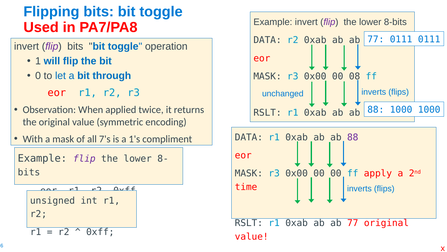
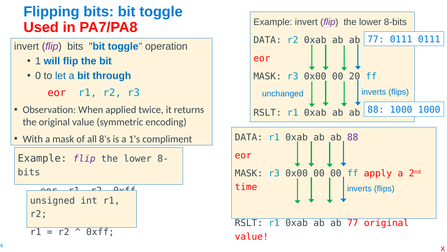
08: 08 -> 20 (355, 76)
7's: 7's -> 8's (105, 139)
